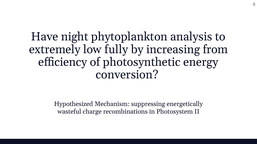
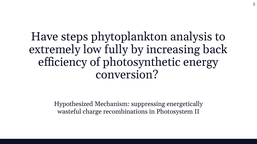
night: night -> steps (75, 37)
from: from -> back (215, 50)
